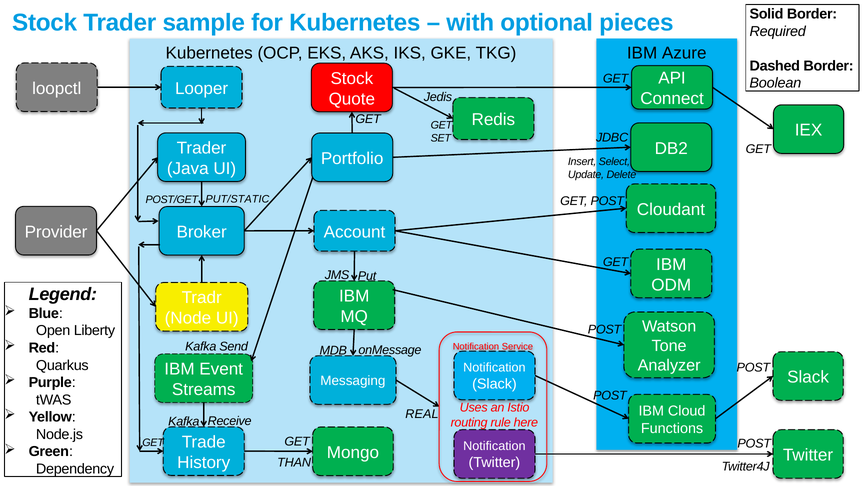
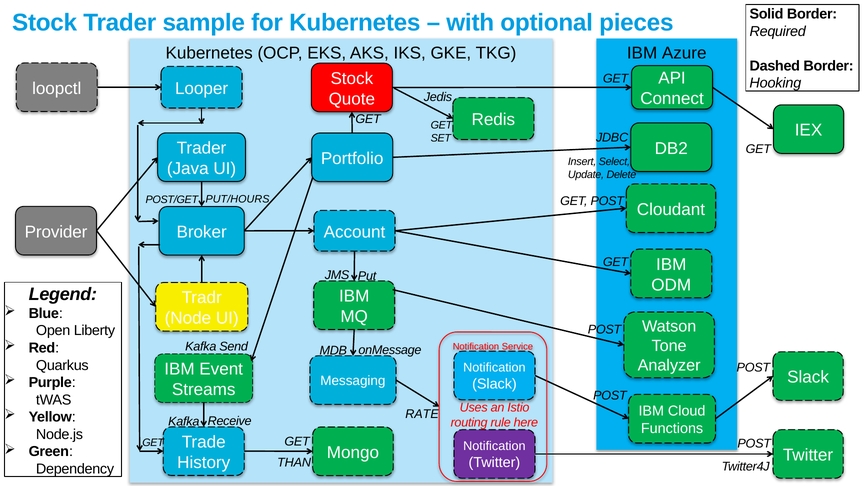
Boolean: Boolean -> Hooking (775, 83)
PUT/STATIC: PUT/STATIC -> PUT/HOURS (238, 199)
REAL: REAL -> RATE (422, 414)
